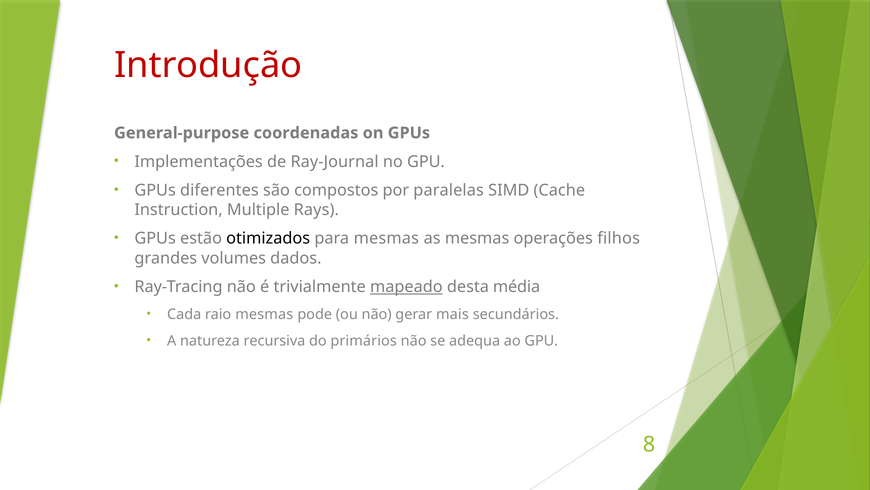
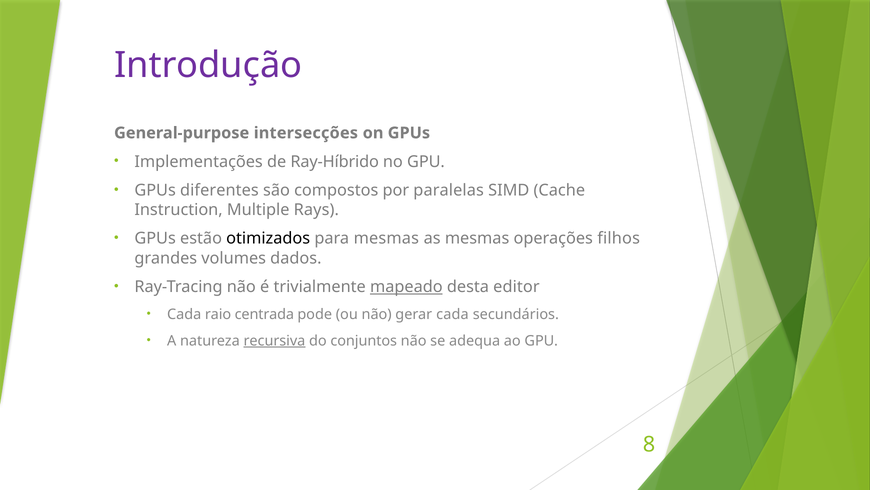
Introdução colour: red -> purple (208, 65)
coordenadas: coordenadas -> intersecções (306, 133)
Ray-Journal: Ray-Journal -> Ray-Híbrido (335, 161)
média: média -> editor (516, 286)
raio mesmas: mesmas -> centrada (264, 314)
gerar mais: mais -> cada (452, 314)
recursiva underline: none -> present (274, 340)
primários: primários -> conjuntos (364, 340)
